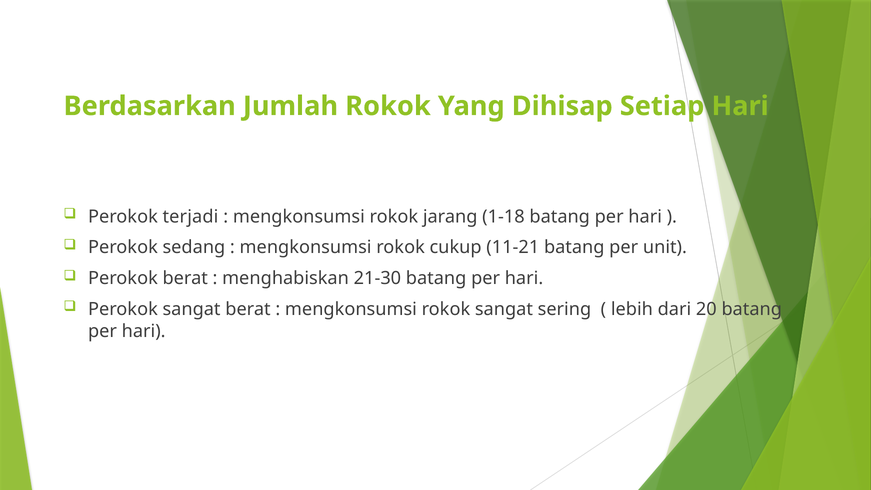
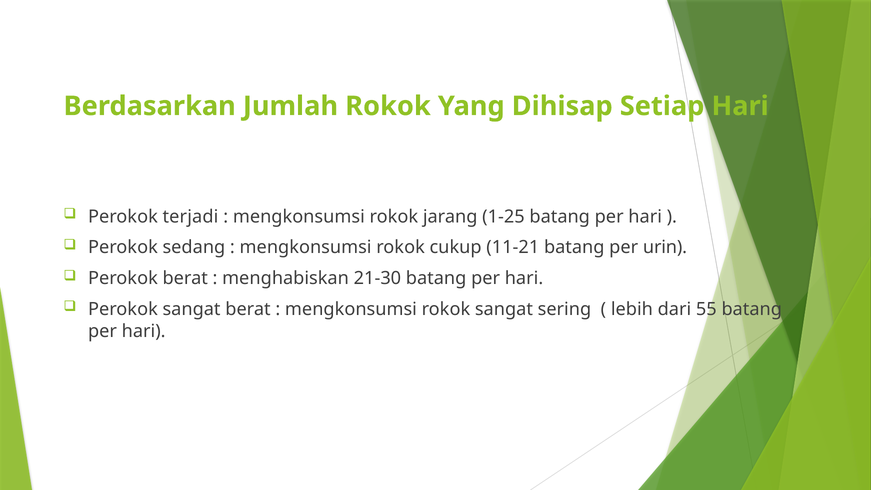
1-18: 1-18 -> 1-25 (503, 217)
unit: unit -> urin (665, 247)
20: 20 -> 55 (706, 309)
